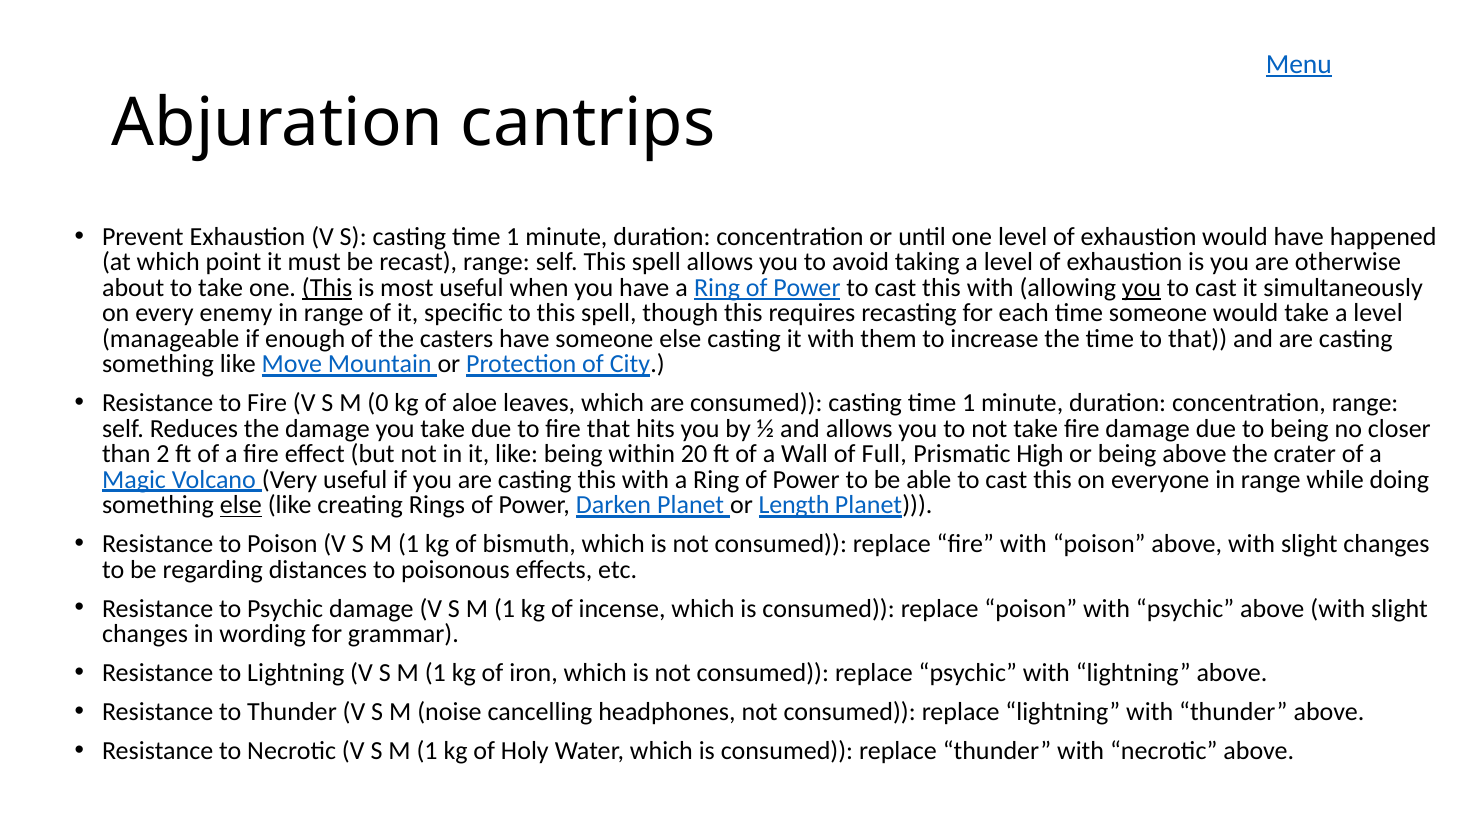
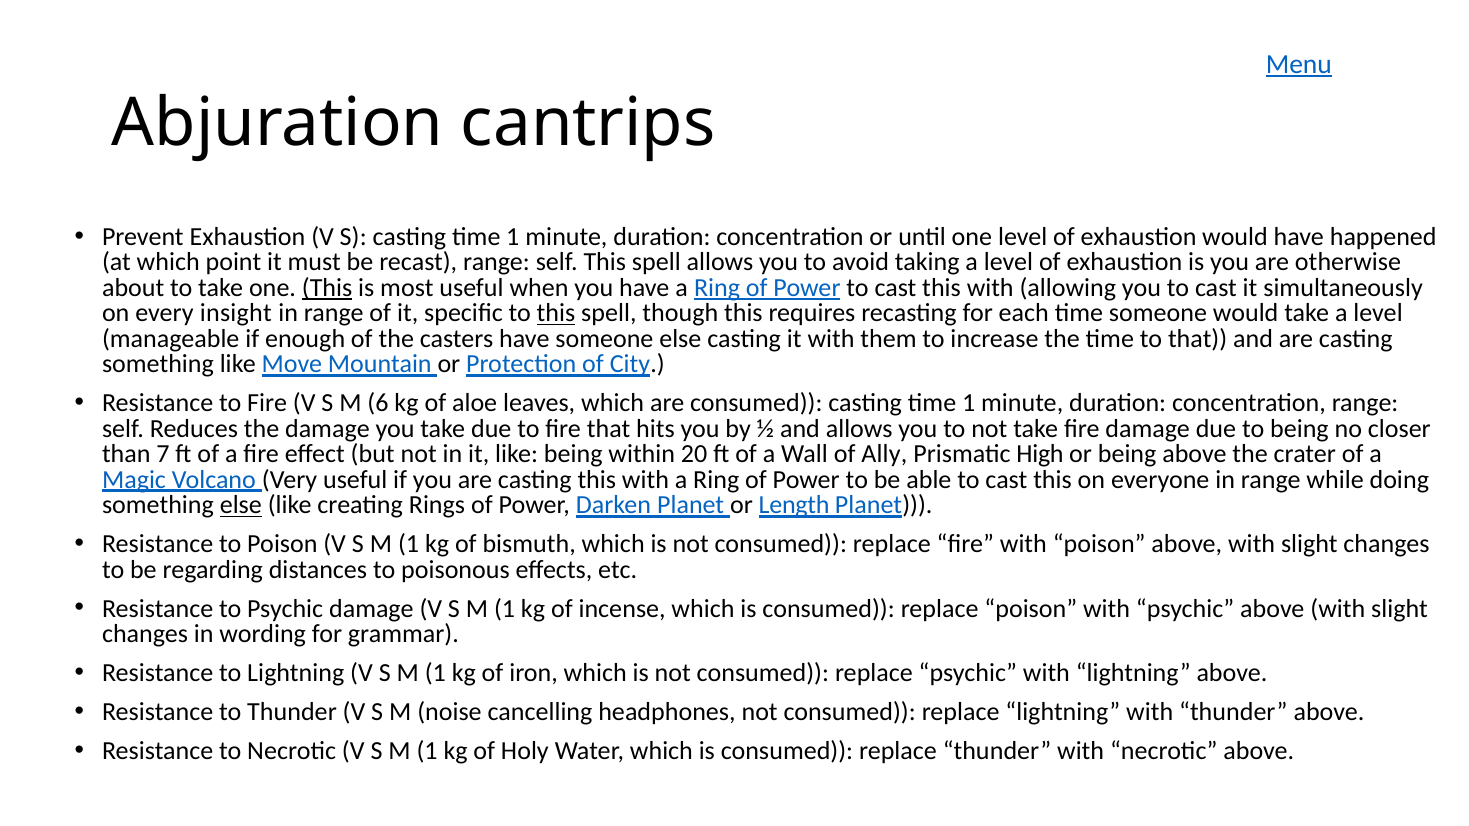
you underline: present -> none (1141, 288)
enemy: enemy -> insight (236, 313)
this underline: none -> present (556, 313)
0: 0 -> 6 (378, 403)
2: 2 -> 7 (163, 454)
Full: Full -> Ally (884, 454)
